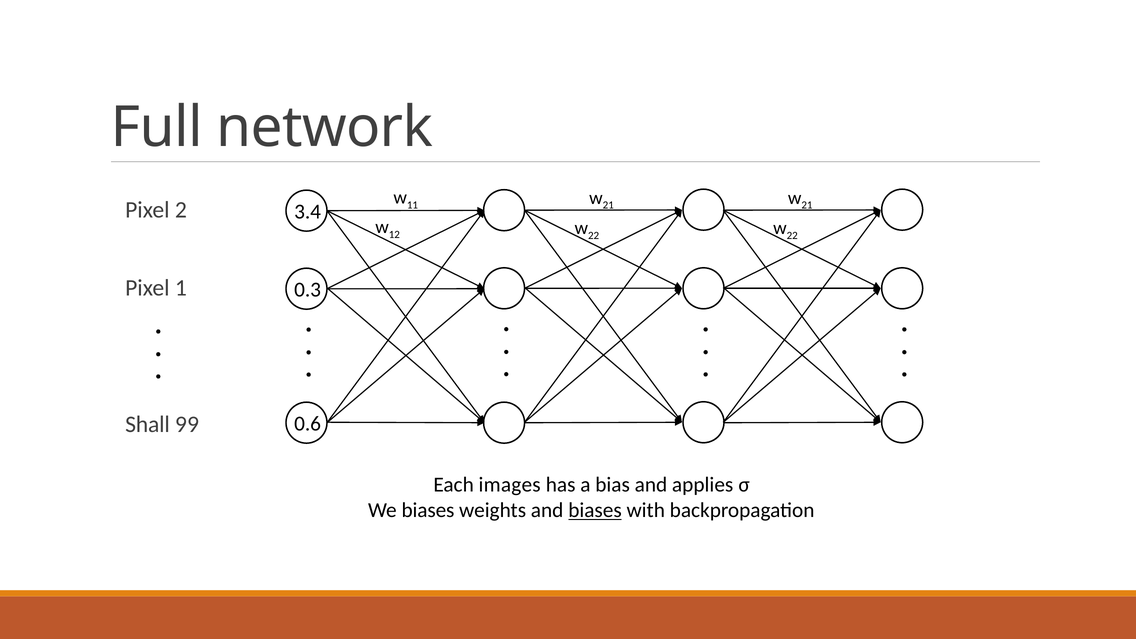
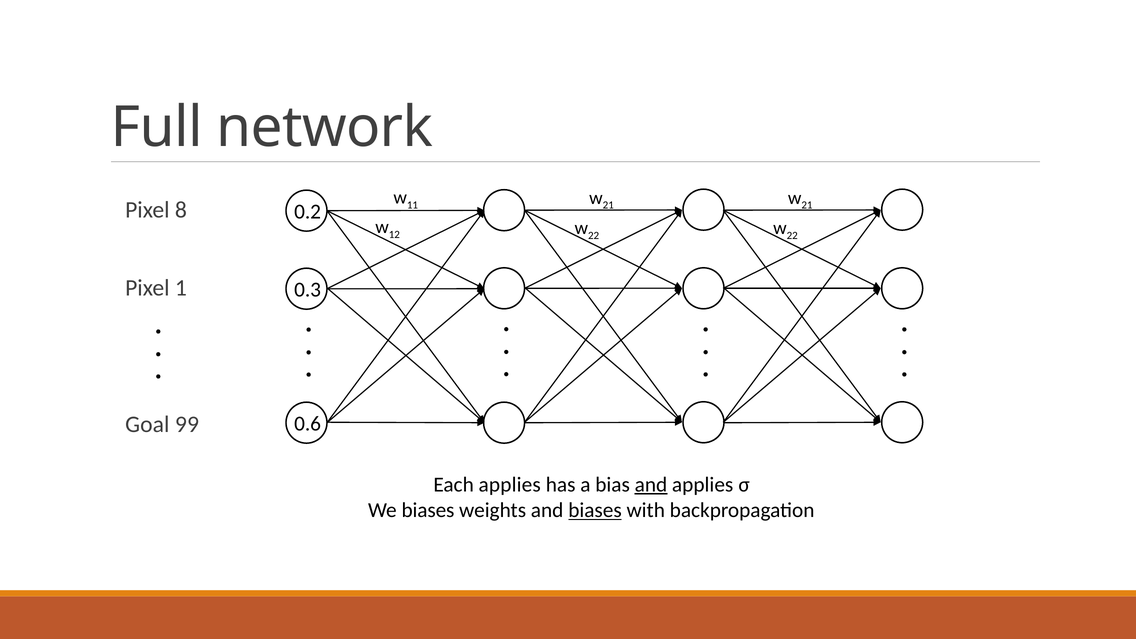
2: 2 -> 8 (181, 210)
3.4: 3.4 -> 0.2 (308, 212)
Shall: Shall -> Goal (147, 424)
Each images: images -> applies (510, 485)
and underline: none -> present (651, 485)
